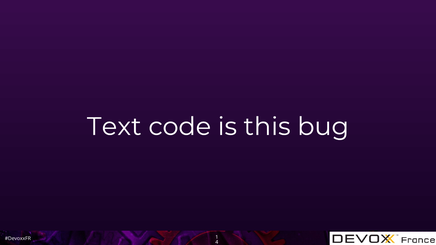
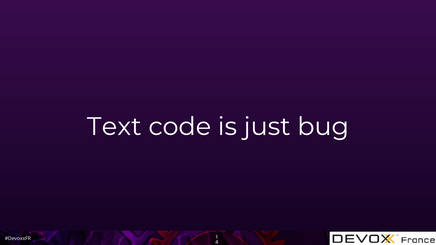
this: this -> just (267, 127)
